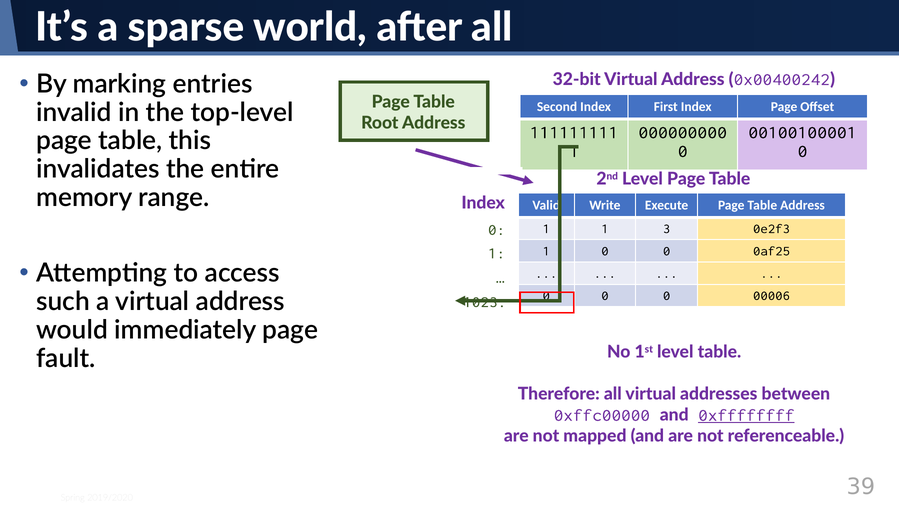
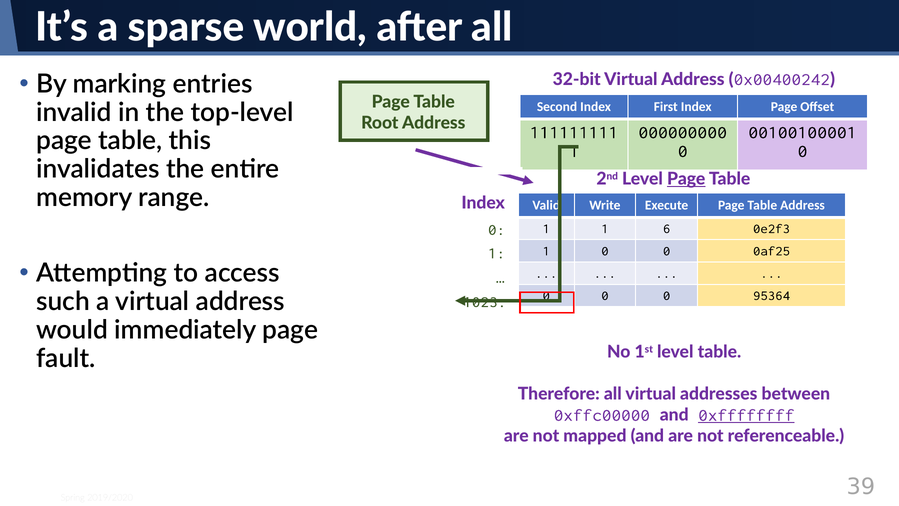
Page underline: none -> present (686, 179)
3: 3 -> 6 (667, 228)
00006: 00006 -> 95364 (771, 295)
